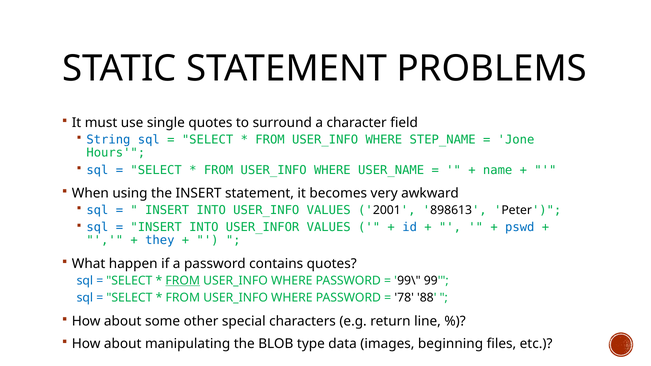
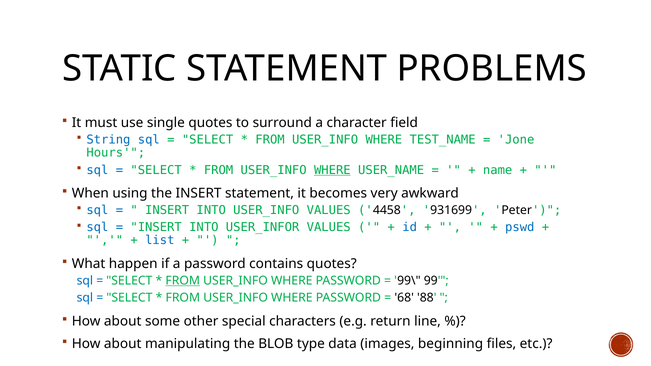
STEP_NAME: STEP_NAME -> TEST_NAME (443, 140)
WHERE underline: none -> present (332, 170)
2001: 2001 -> 4458 (387, 210)
898613: 898613 -> 931699 (451, 210)
they: they -> list (160, 241)
78: 78 -> 68 (404, 298)
